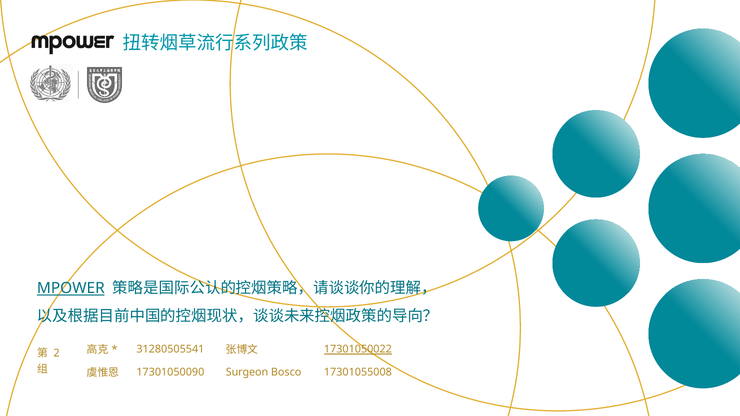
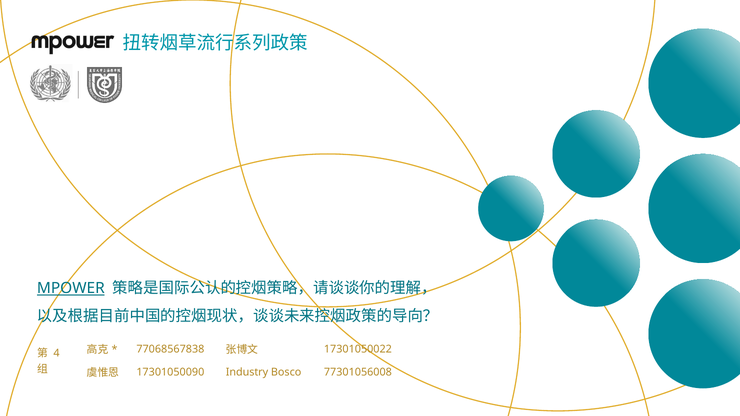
31280505541: 31280505541 -> 77068567838 (170, 350)
17301050022 underline: present -> none (358, 350)
2: 2 -> 4 (57, 354)
Surgeon: Surgeon -> Industry (247, 372)
17301055008: 17301055008 -> 77301056008 (358, 372)
